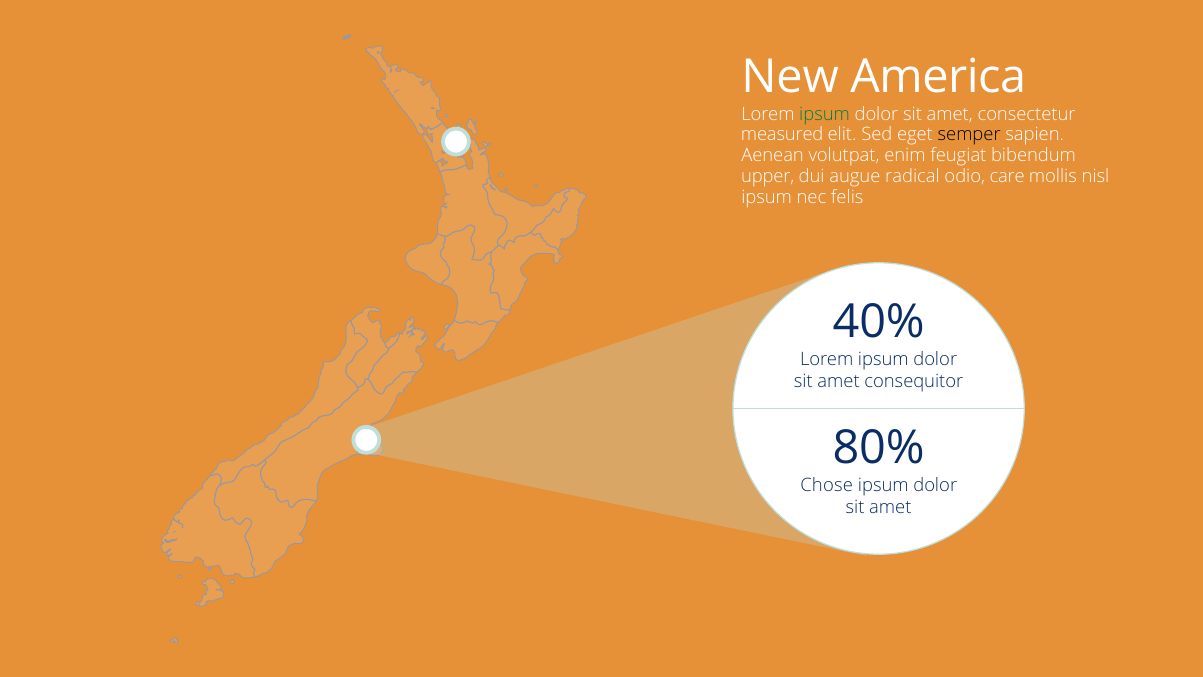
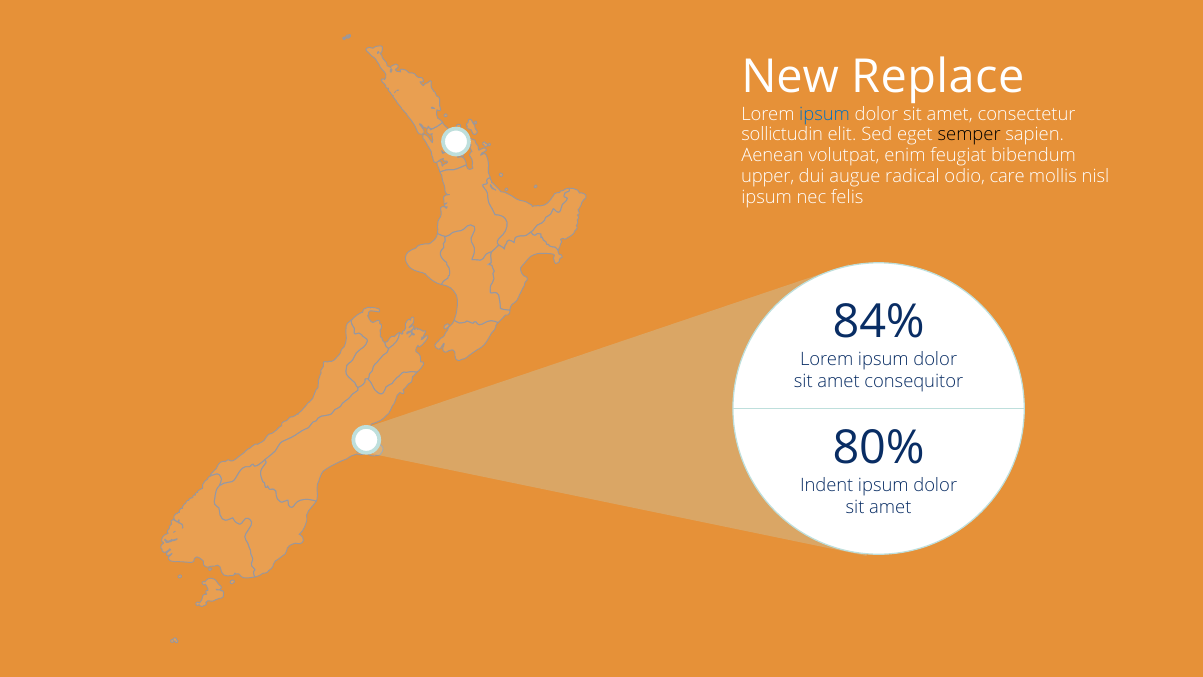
America: America -> Replace (938, 77)
ipsum colour: green -> blue (825, 114)
measured: measured -> sollictudin (782, 135)
40%: 40% -> 84% (879, 322)
Chose: Chose -> Indent (827, 485)
